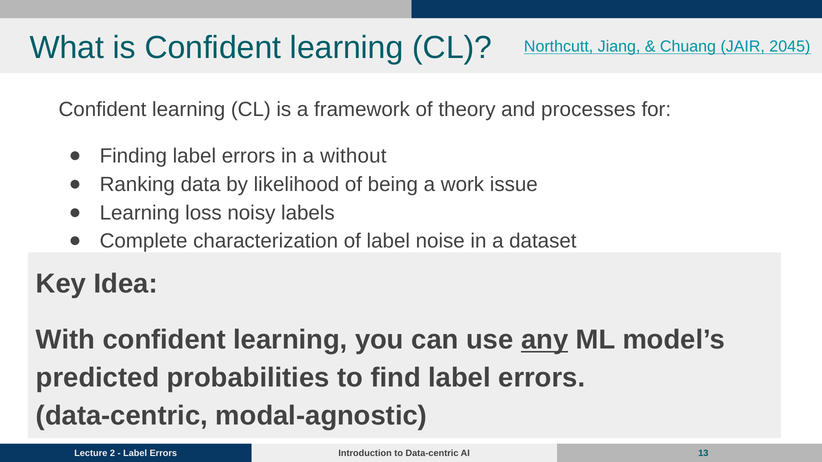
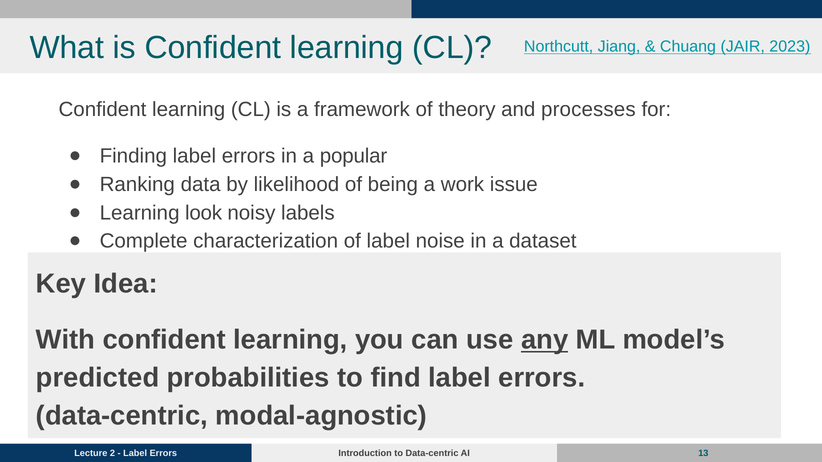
2045: 2045 -> 2023 (790, 47)
without: without -> popular (354, 156)
loss: loss -> look (204, 213)
